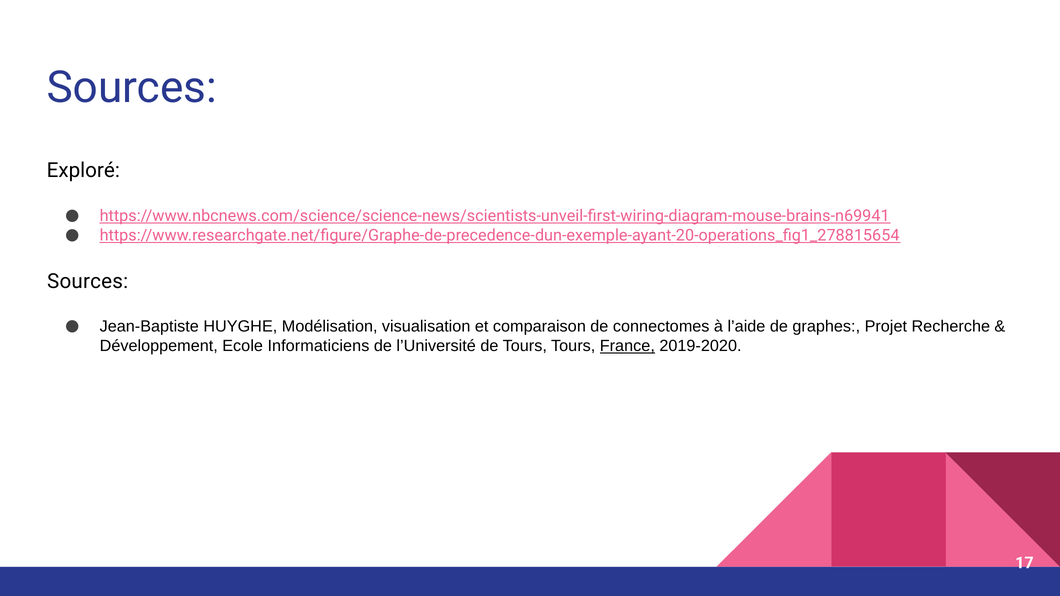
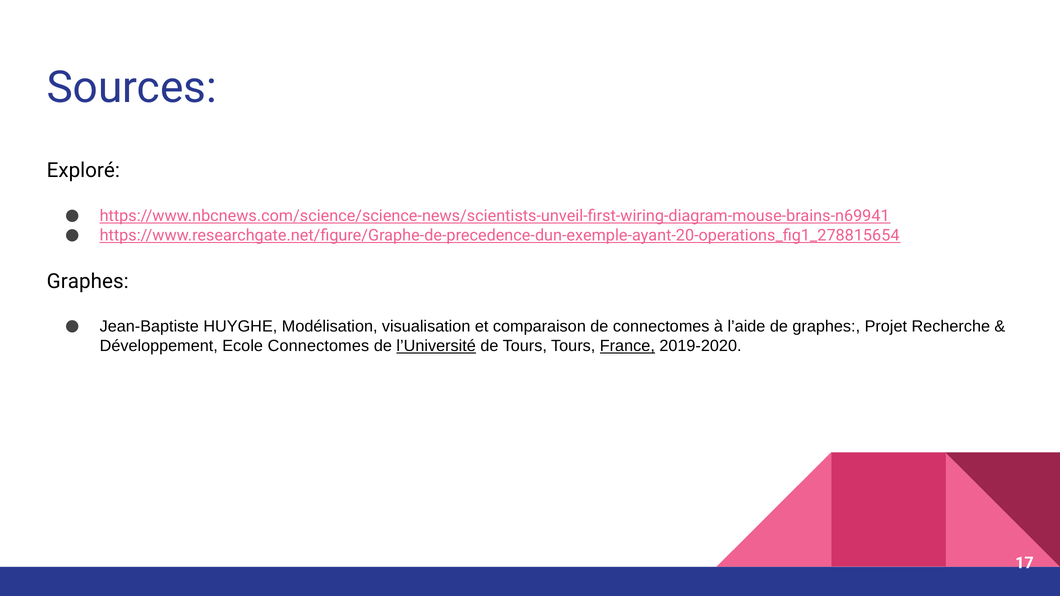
Sources: Sources -> Graphes (88, 281)
Ecole Informaticiens: Informaticiens -> Connectomes (318, 346)
l’Université underline: none -> present (436, 346)
